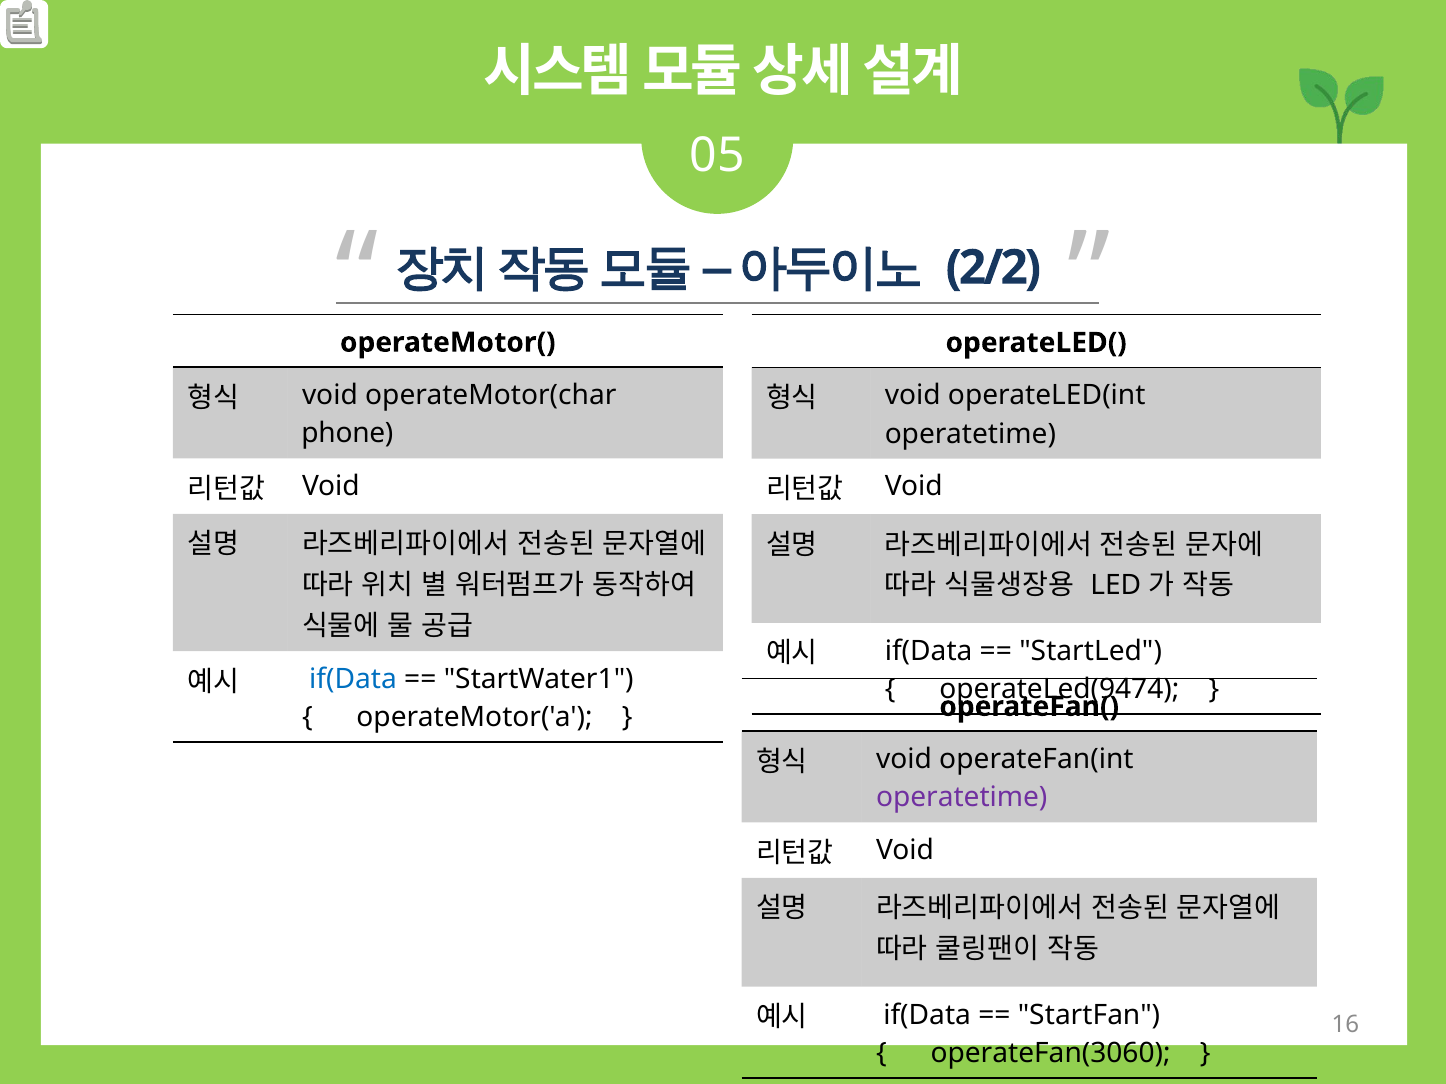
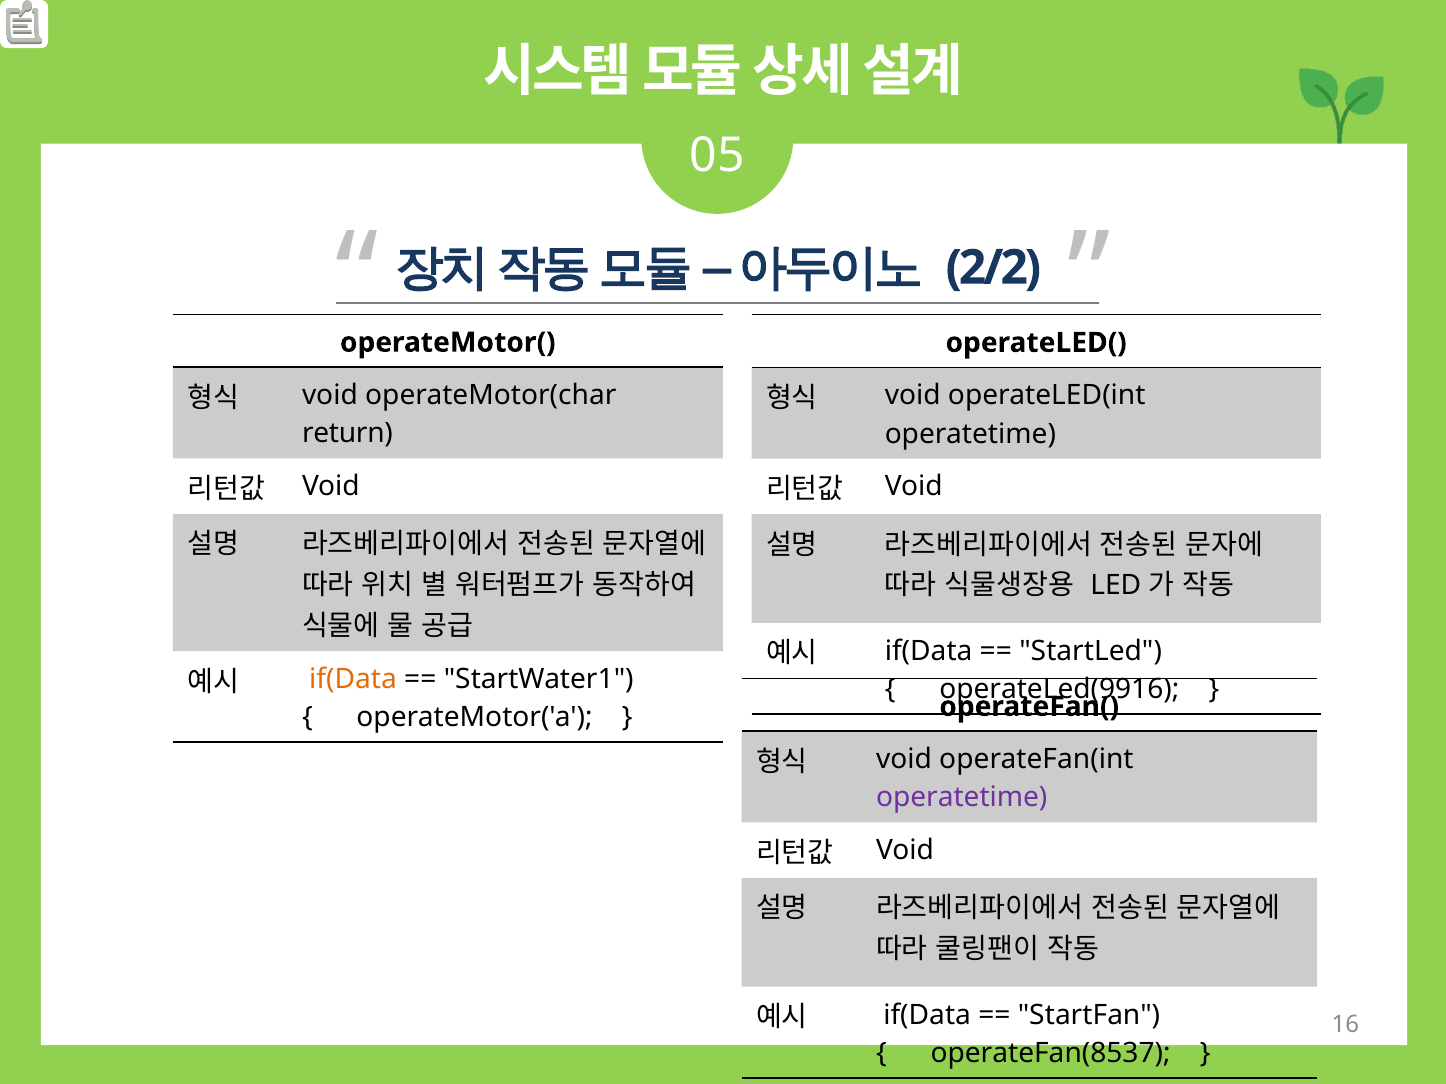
phone: phone -> return (347, 434)
if(Data colour: blue -> orange (353, 680)
operateLed(9474: operateLed(9474 -> operateLed(9916 (1059, 690)
operateFan(3060: operateFan(3060 -> operateFan(8537 (1051, 1054)
